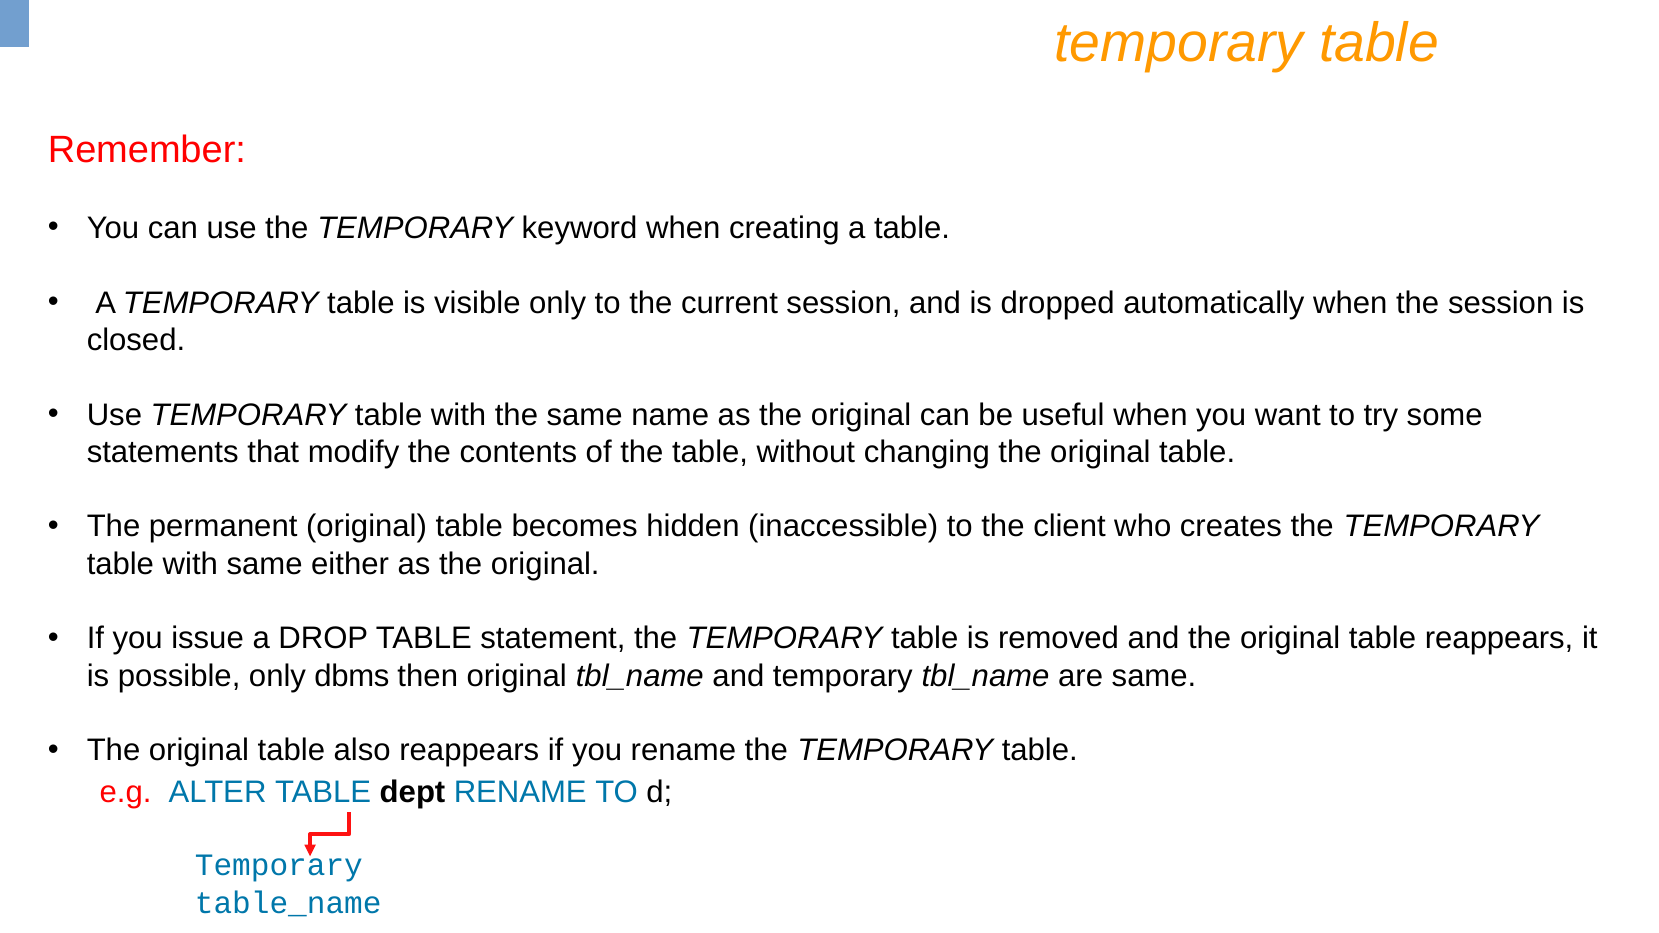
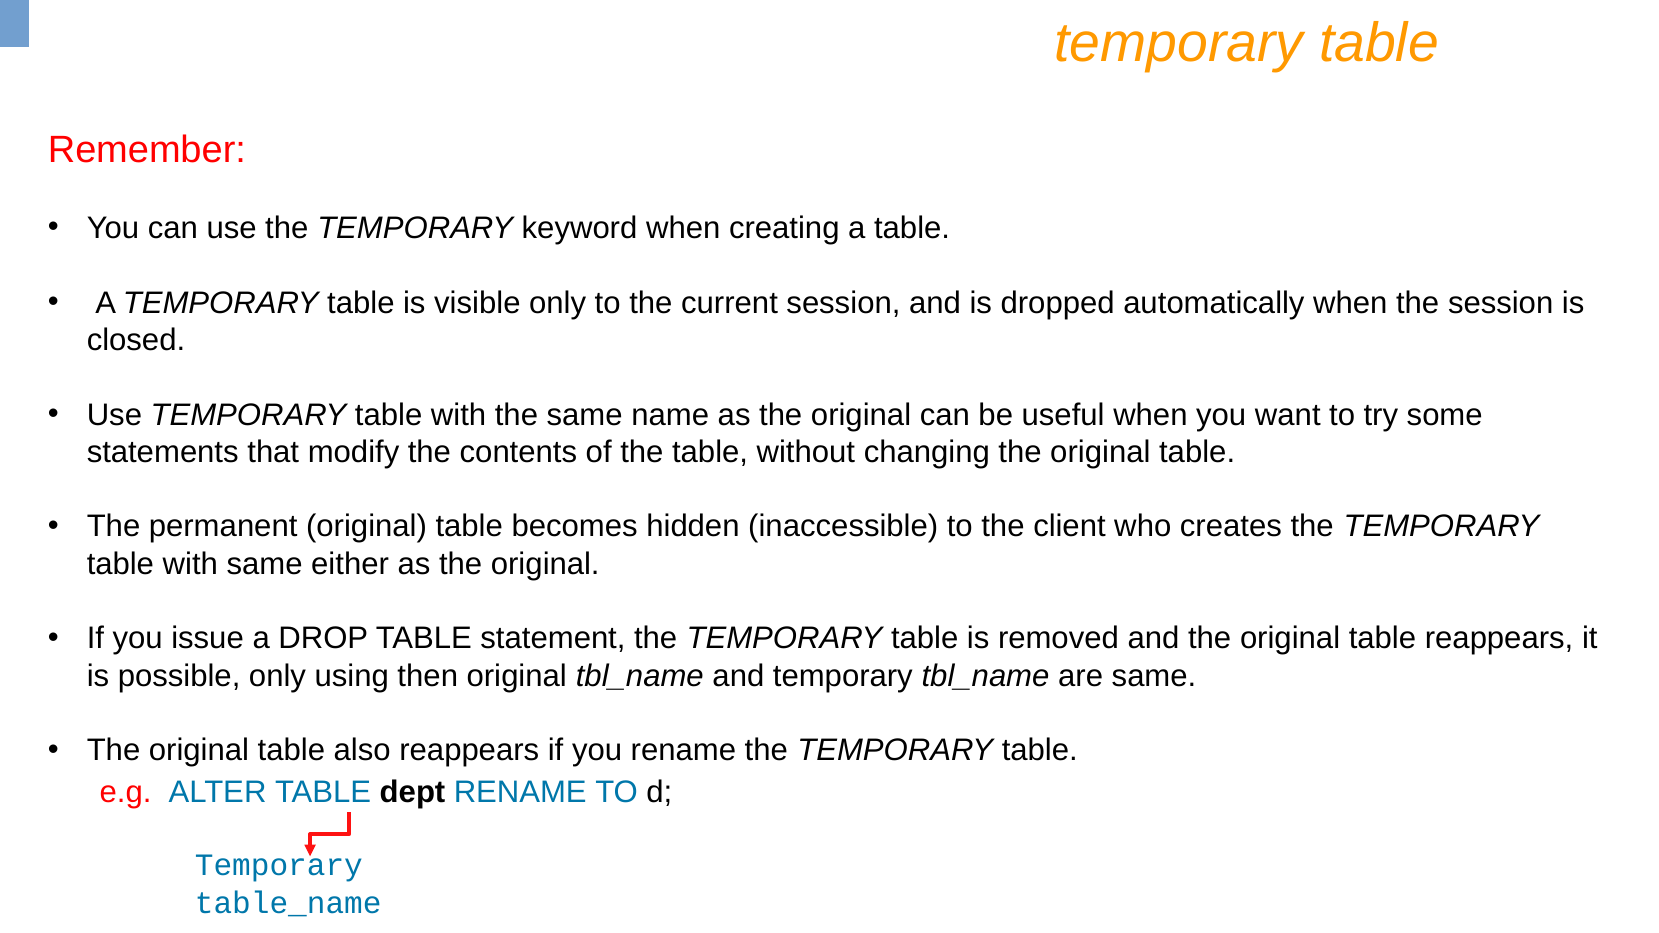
dbms: dbms -> using (352, 676)
